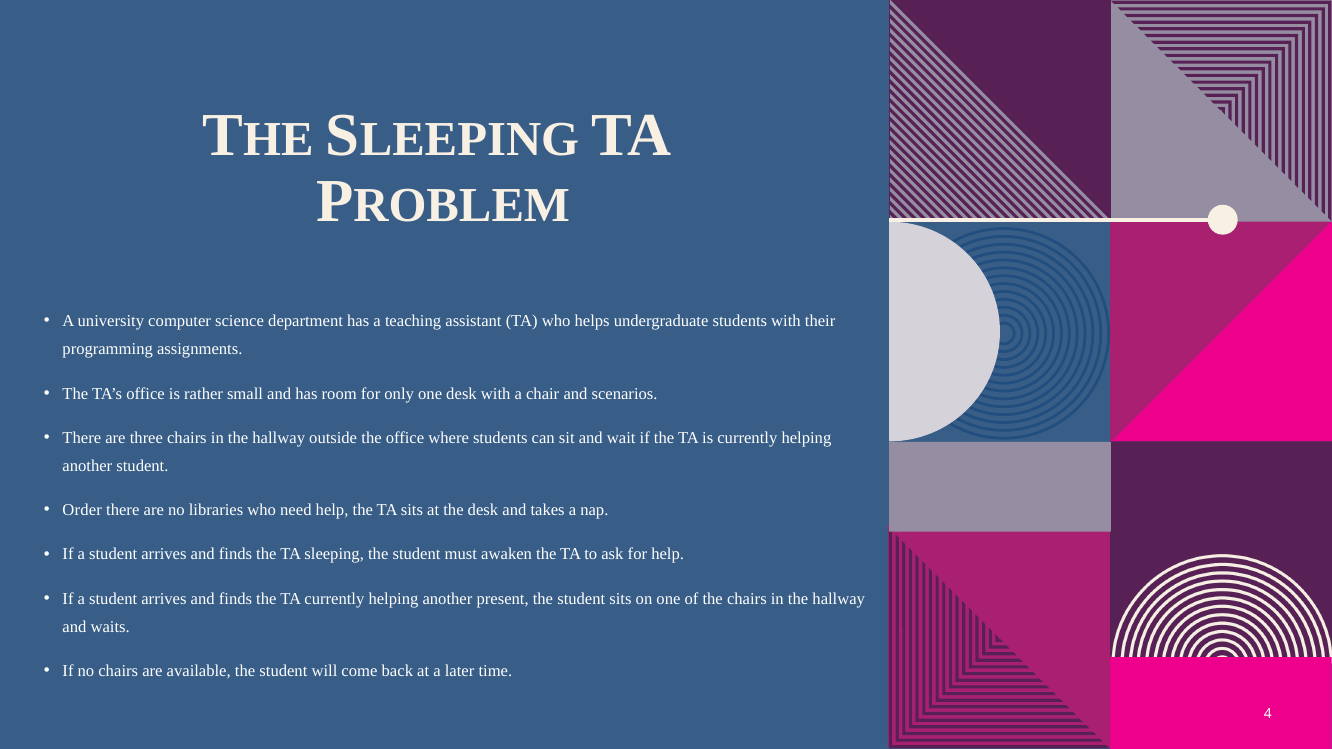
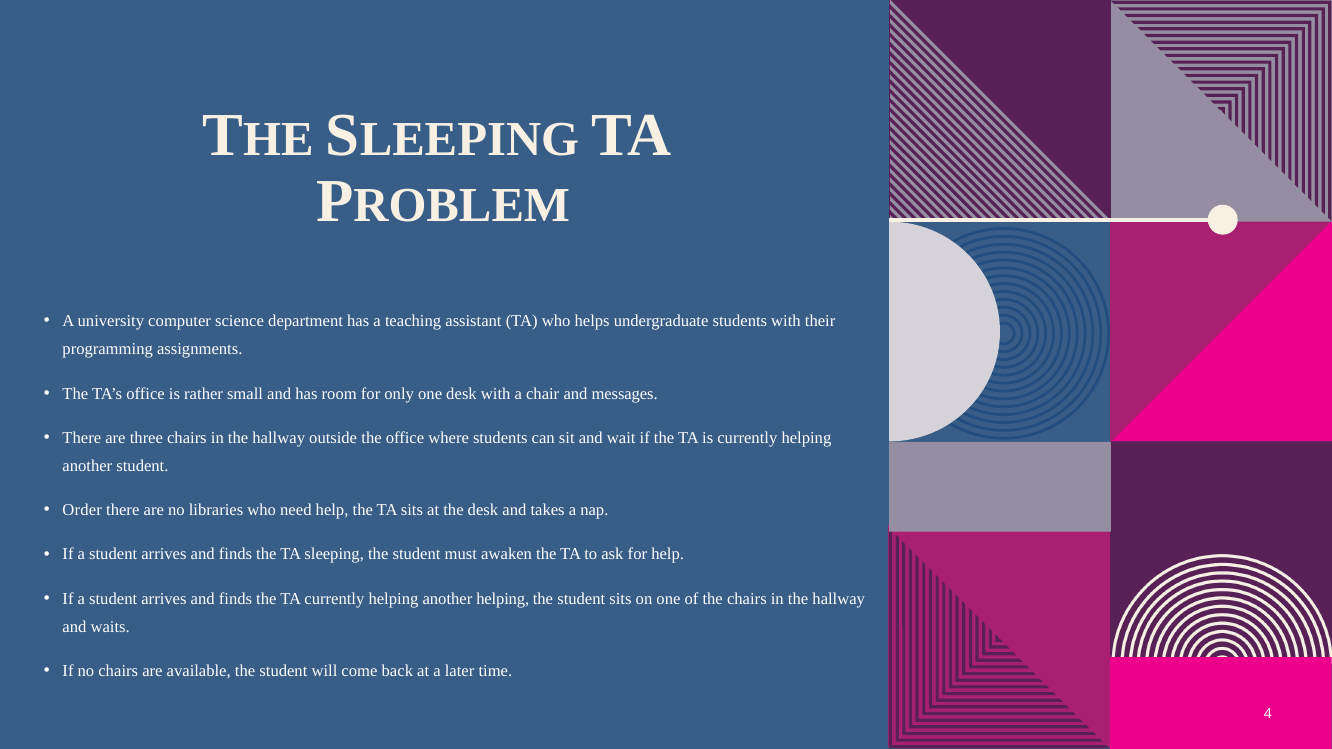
scenarios: scenarios -> messages (625, 394)
another present: present -> helping (503, 599)
